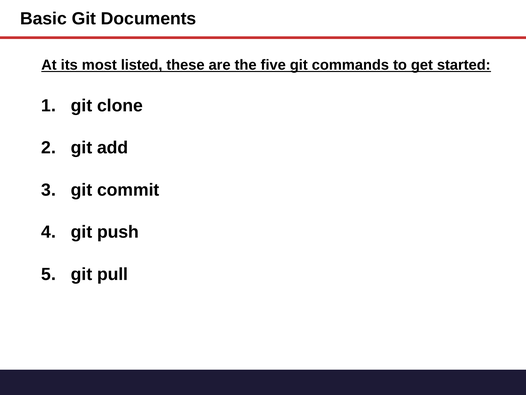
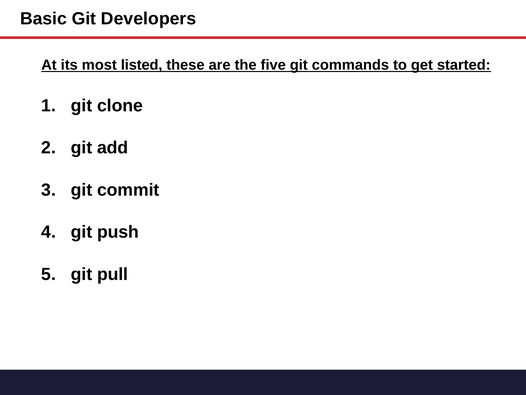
Documents: Documents -> Developers (149, 19)
